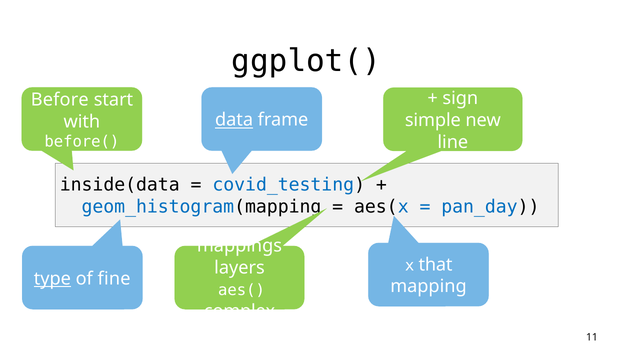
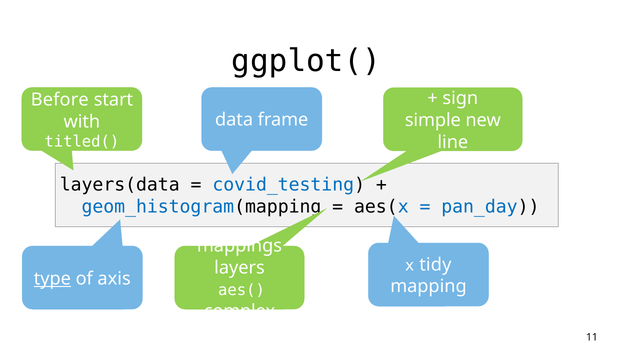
data underline: present -> none (234, 120)
before(: before( -> titled( (82, 142)
inside(data: inside(data -> layers(data (120, 185)
that: that -> tidy (435, 265)
fine: fine -> axis (114, 278)
